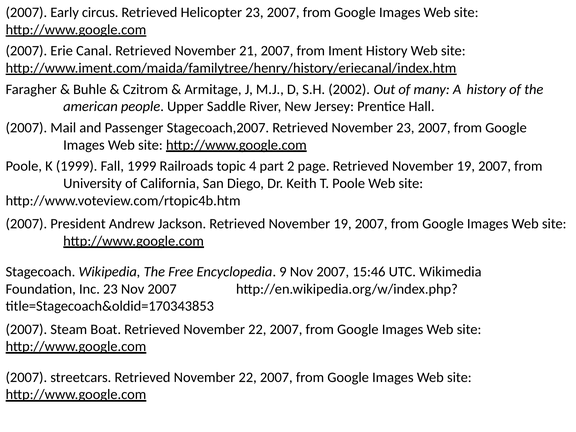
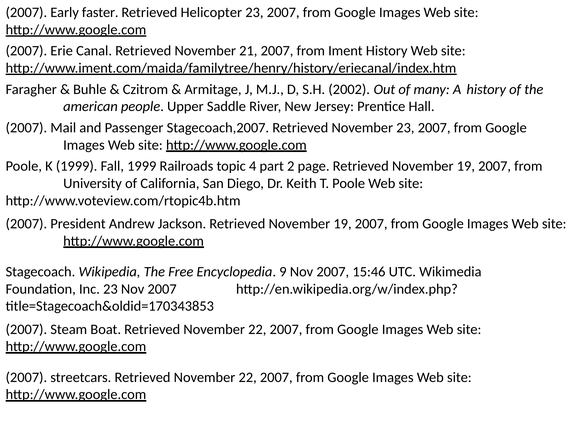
circus: circus -> faster (100, 12)
